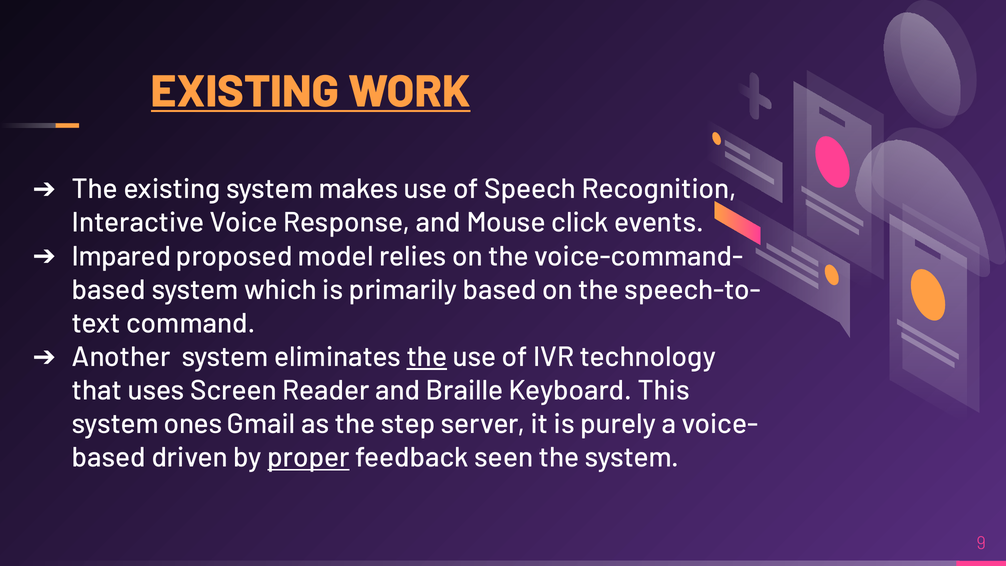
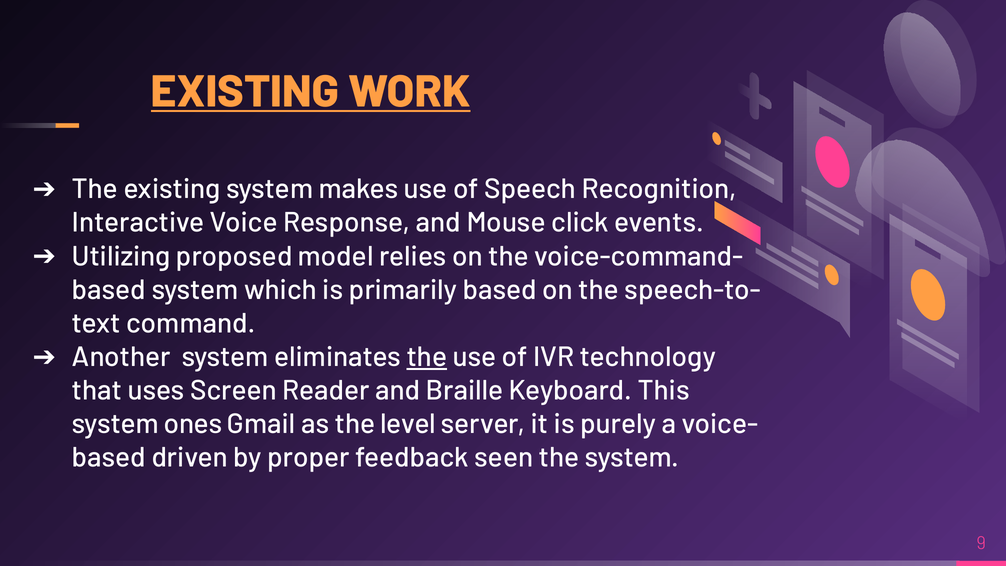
Impared: Impared -> Utilizing (121, 256)
step: step -> level (408, 424)
proper underline: present -> none (308, 458)
